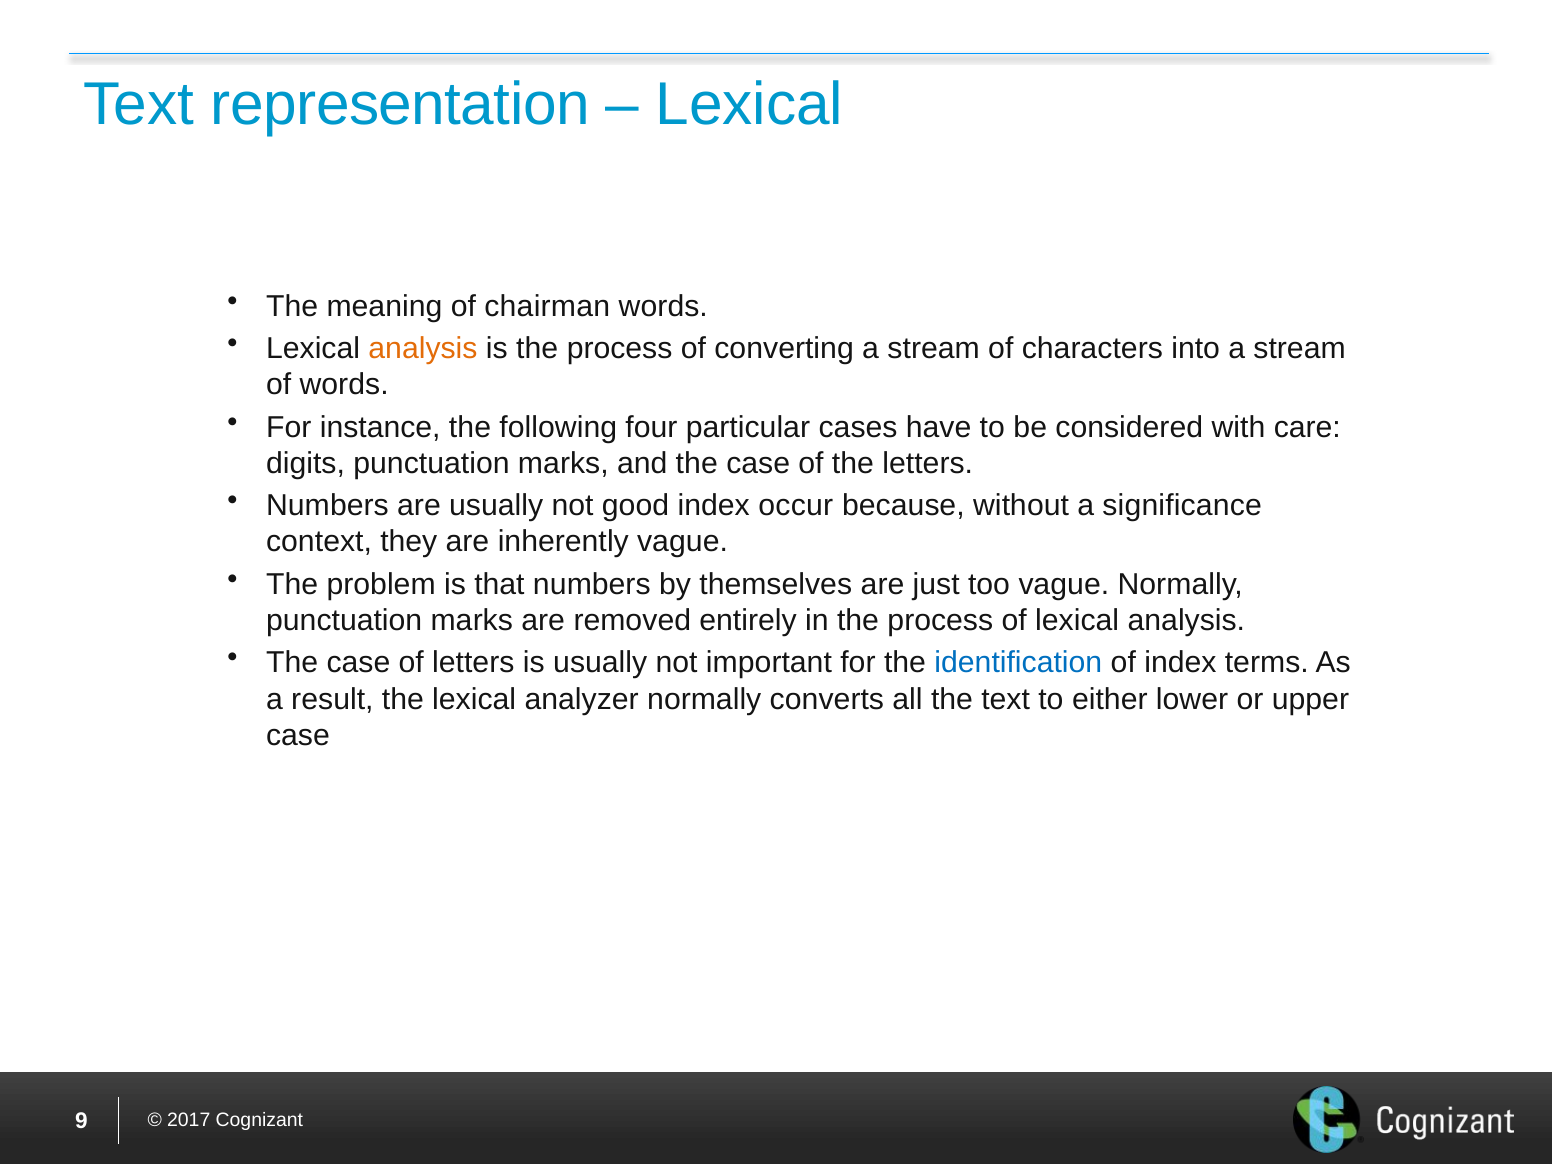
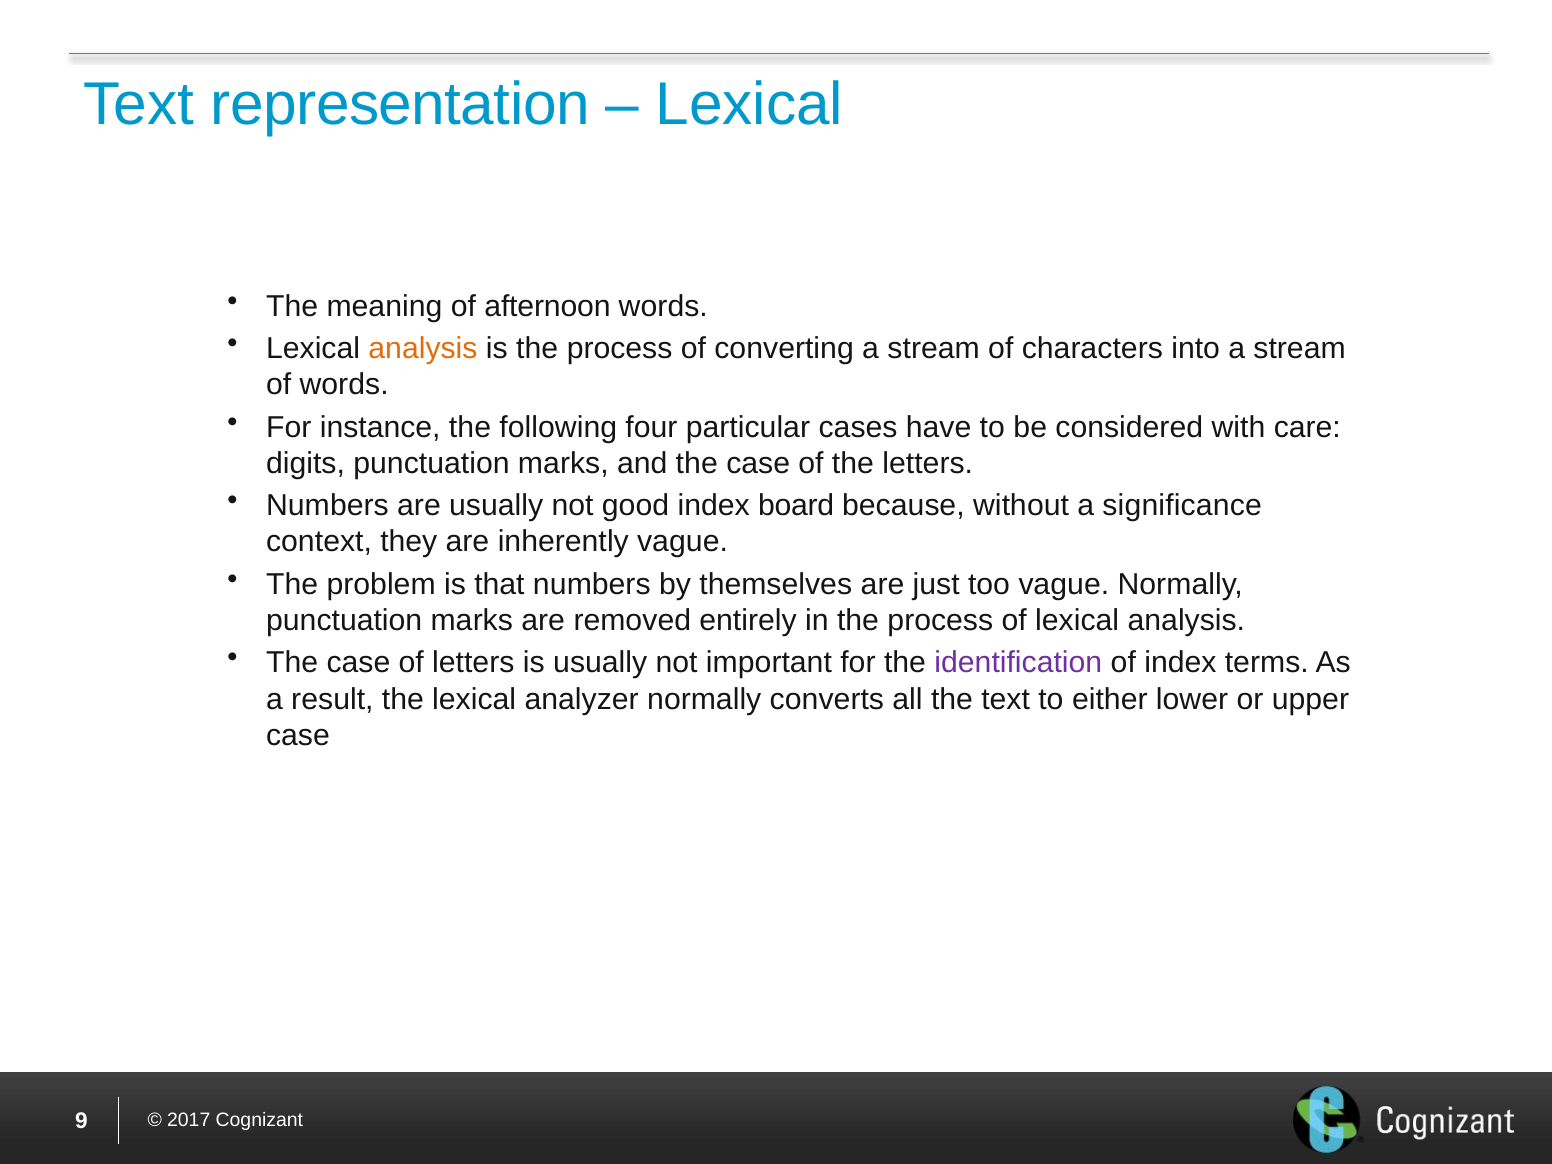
chairman: chairman -> afternoon (547, 306)
occur: occur -> board (796, 506)
identification colour: blue -> purple (1018, 663)
